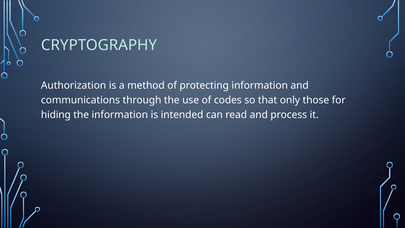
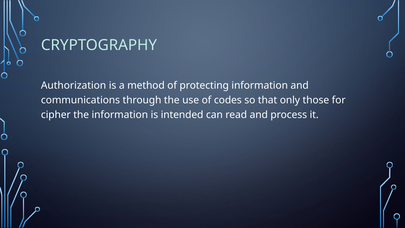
hiding: hiding -> cipher (56, 115)
